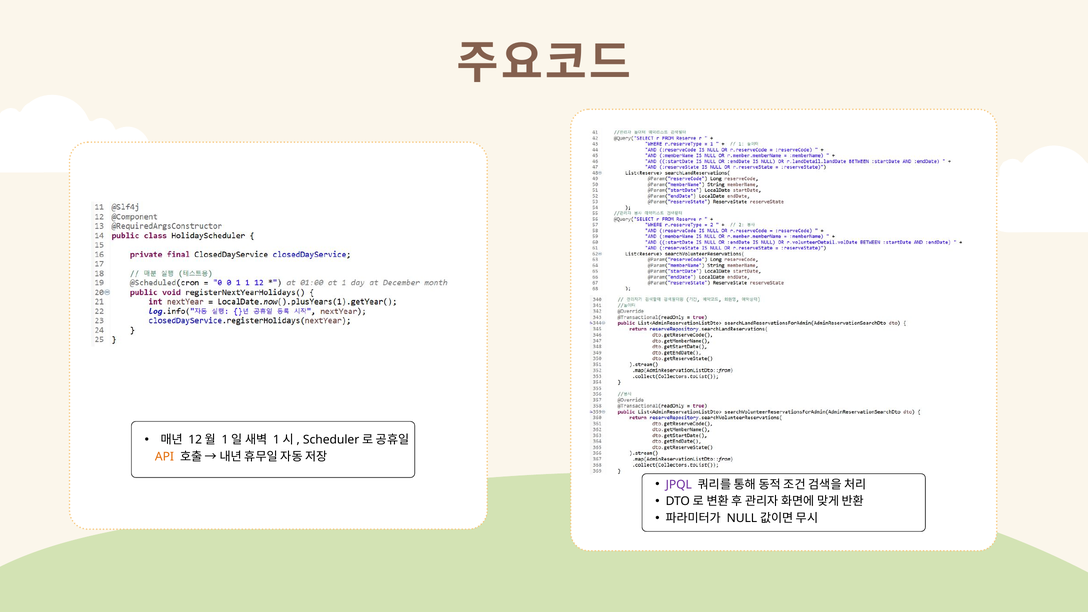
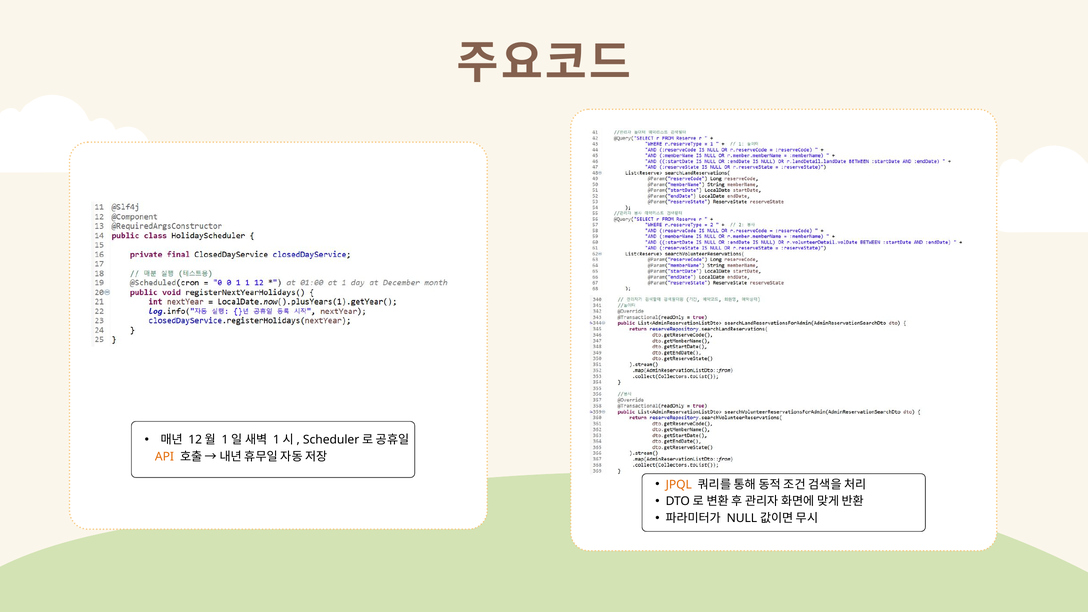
JPQL colour: purple -> orange (679, 485)
